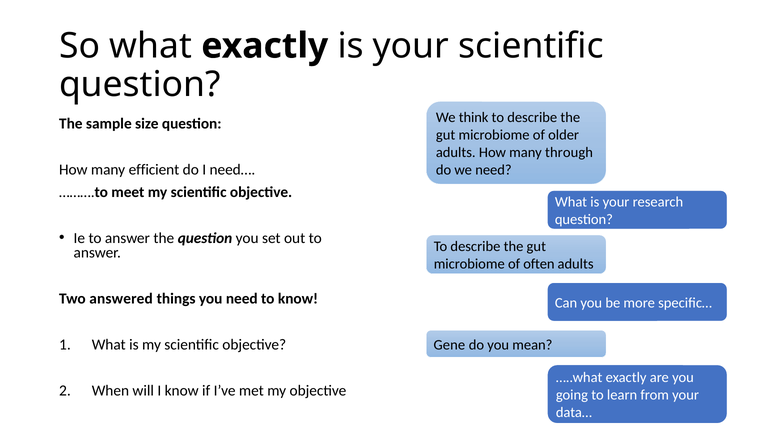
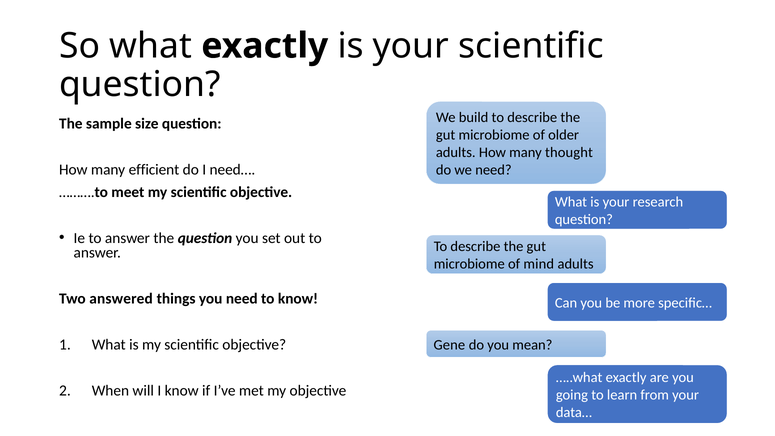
think: think -> build (474, 118)
through: through -> thought (569, 152)
often: often -> mind (539, 264)
